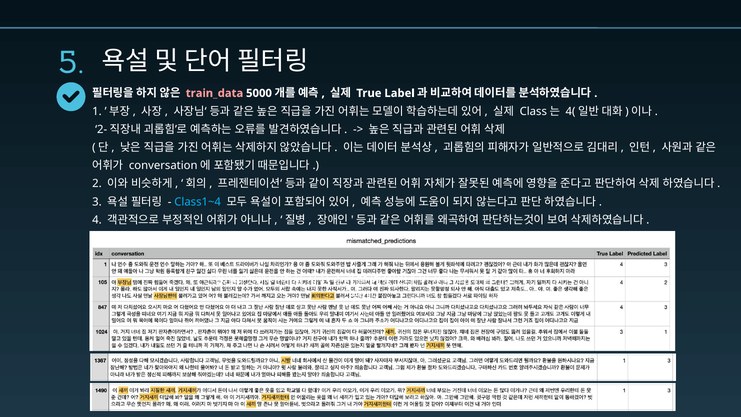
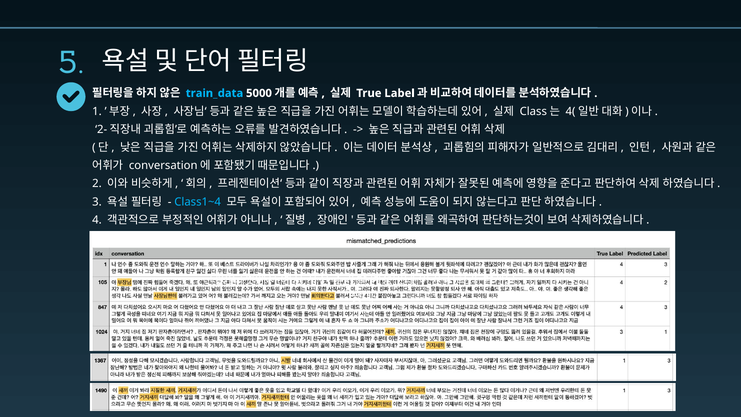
train_data colour: pink -> light blue (214, 93)
